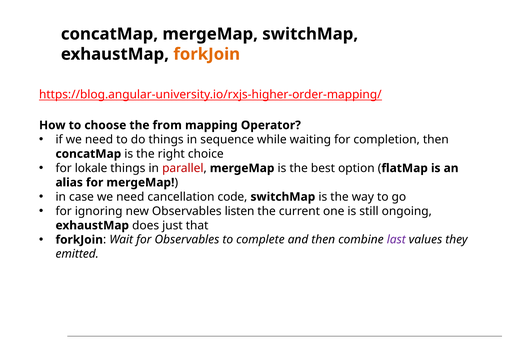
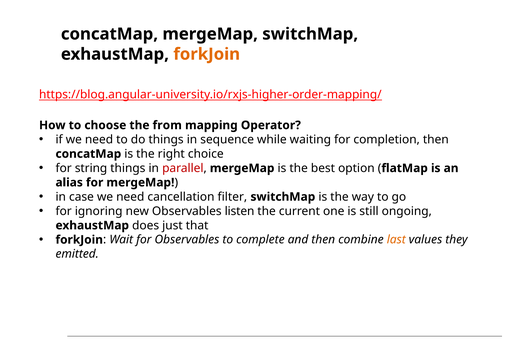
lokale: lokale -> string (91, 168)
code: code -> filter (232, 197)
last colour: purple -> orange (396, 239)
